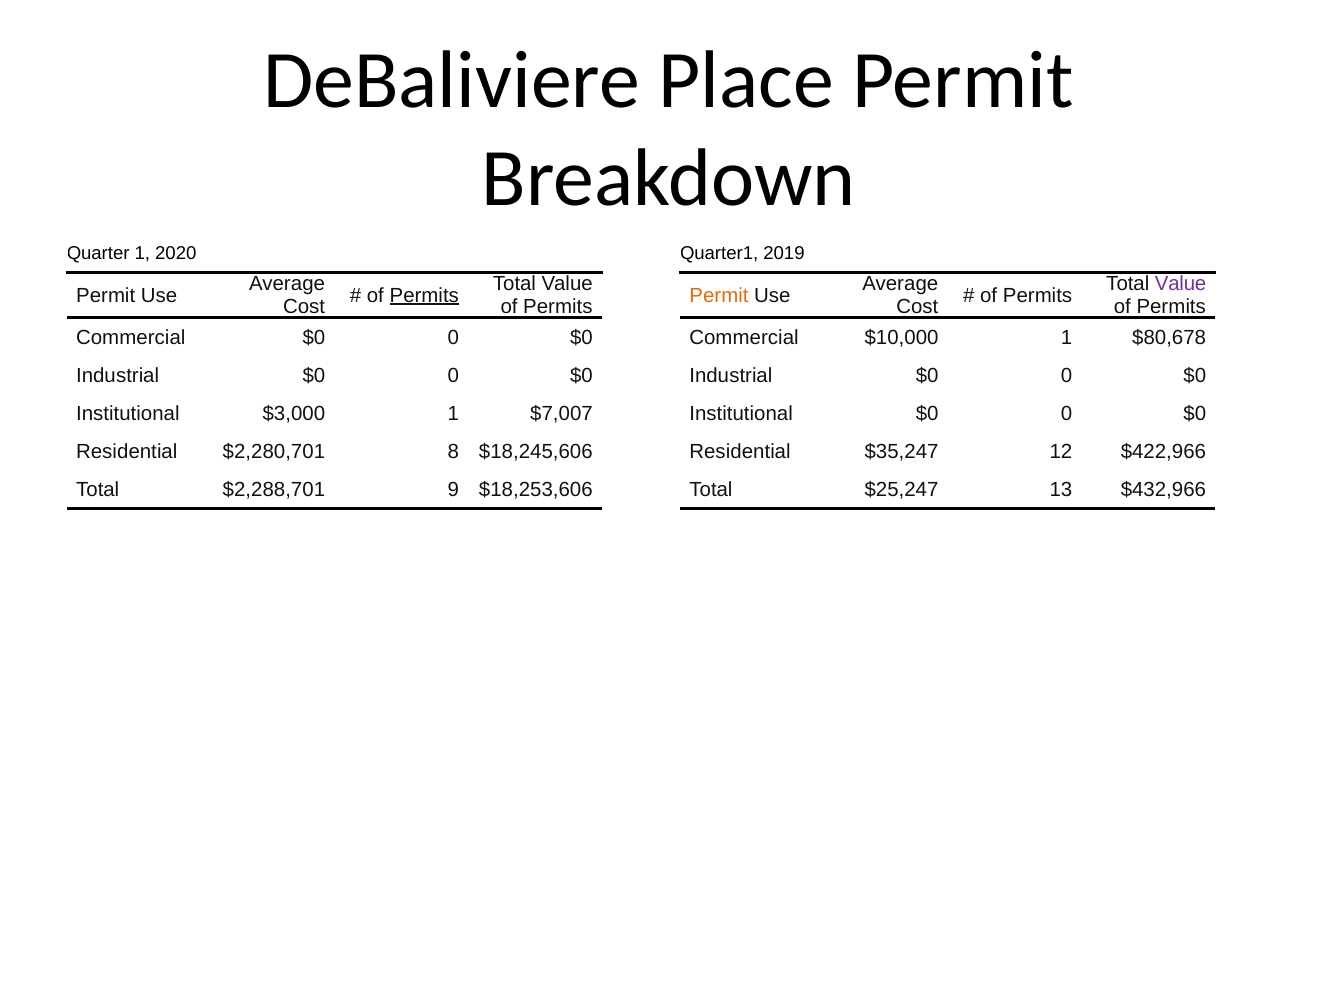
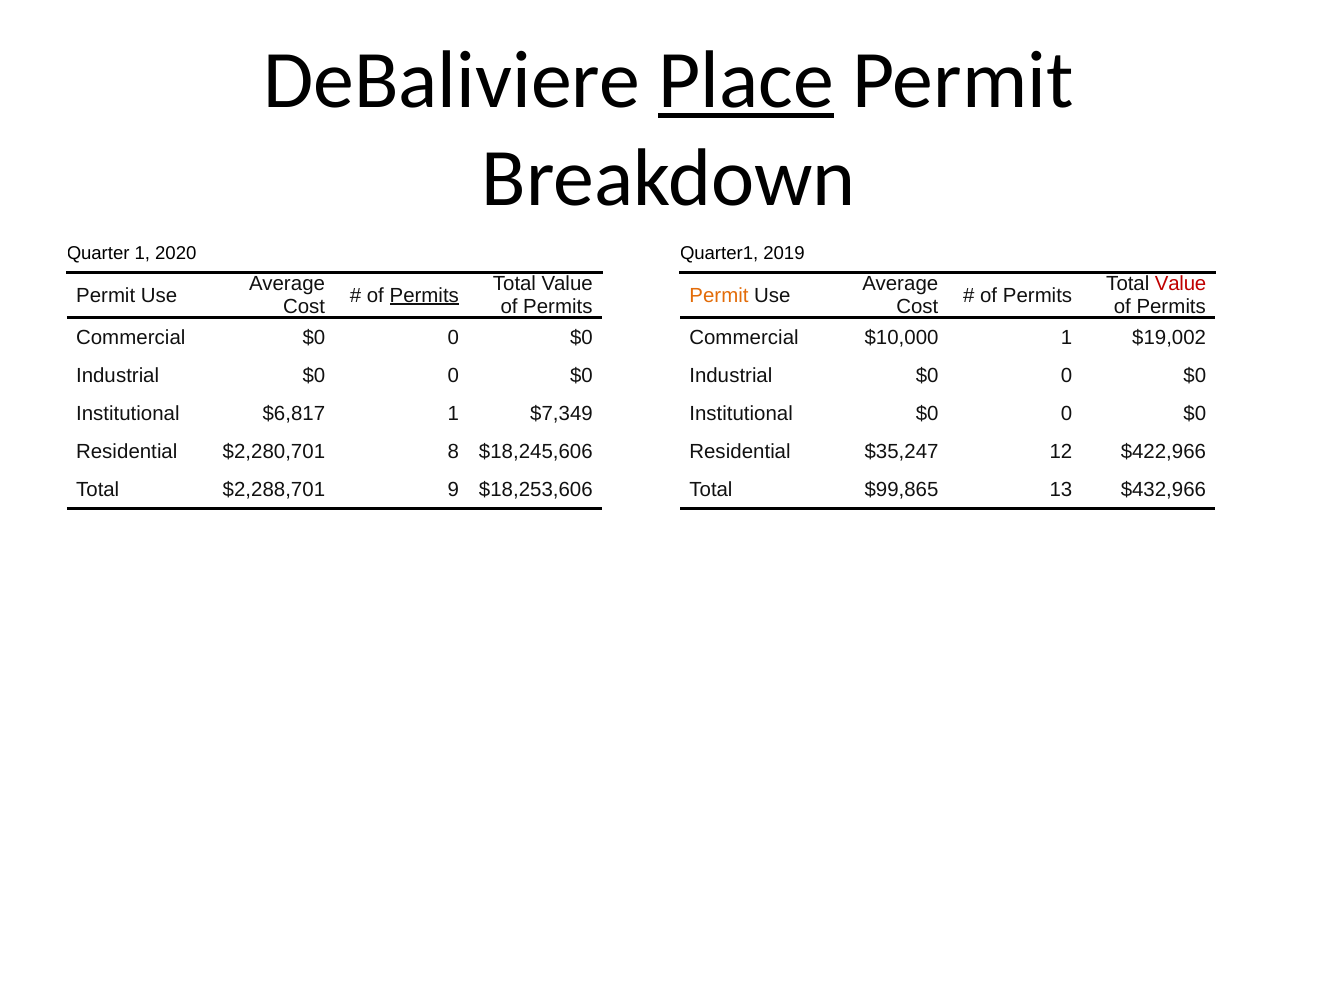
Place underline: none -> present (746, 80)
Value colour: purple -> red (1181, 284)
$80,678: $80,678 -> $19,002 (1169, 337)
$3,000: $3,000 -> $6,817 (294, 414)
$7,007: $7,007 -> $7,349 (561, 414)
$25,247: $25,247 -> $99,865 (902, 490)
